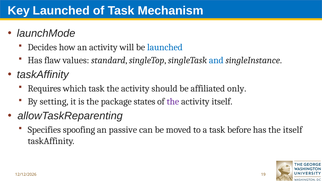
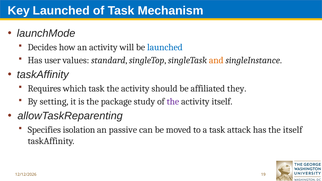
flaw: flaw -> user (53, 60)
and colour: blue -> orange (216, 60)
only: only -> they (237, 89)
states: states -> study (144, 102)
spoofing: spoofing -> isolation (79, 130)
before: before -> attack (239, 130)
